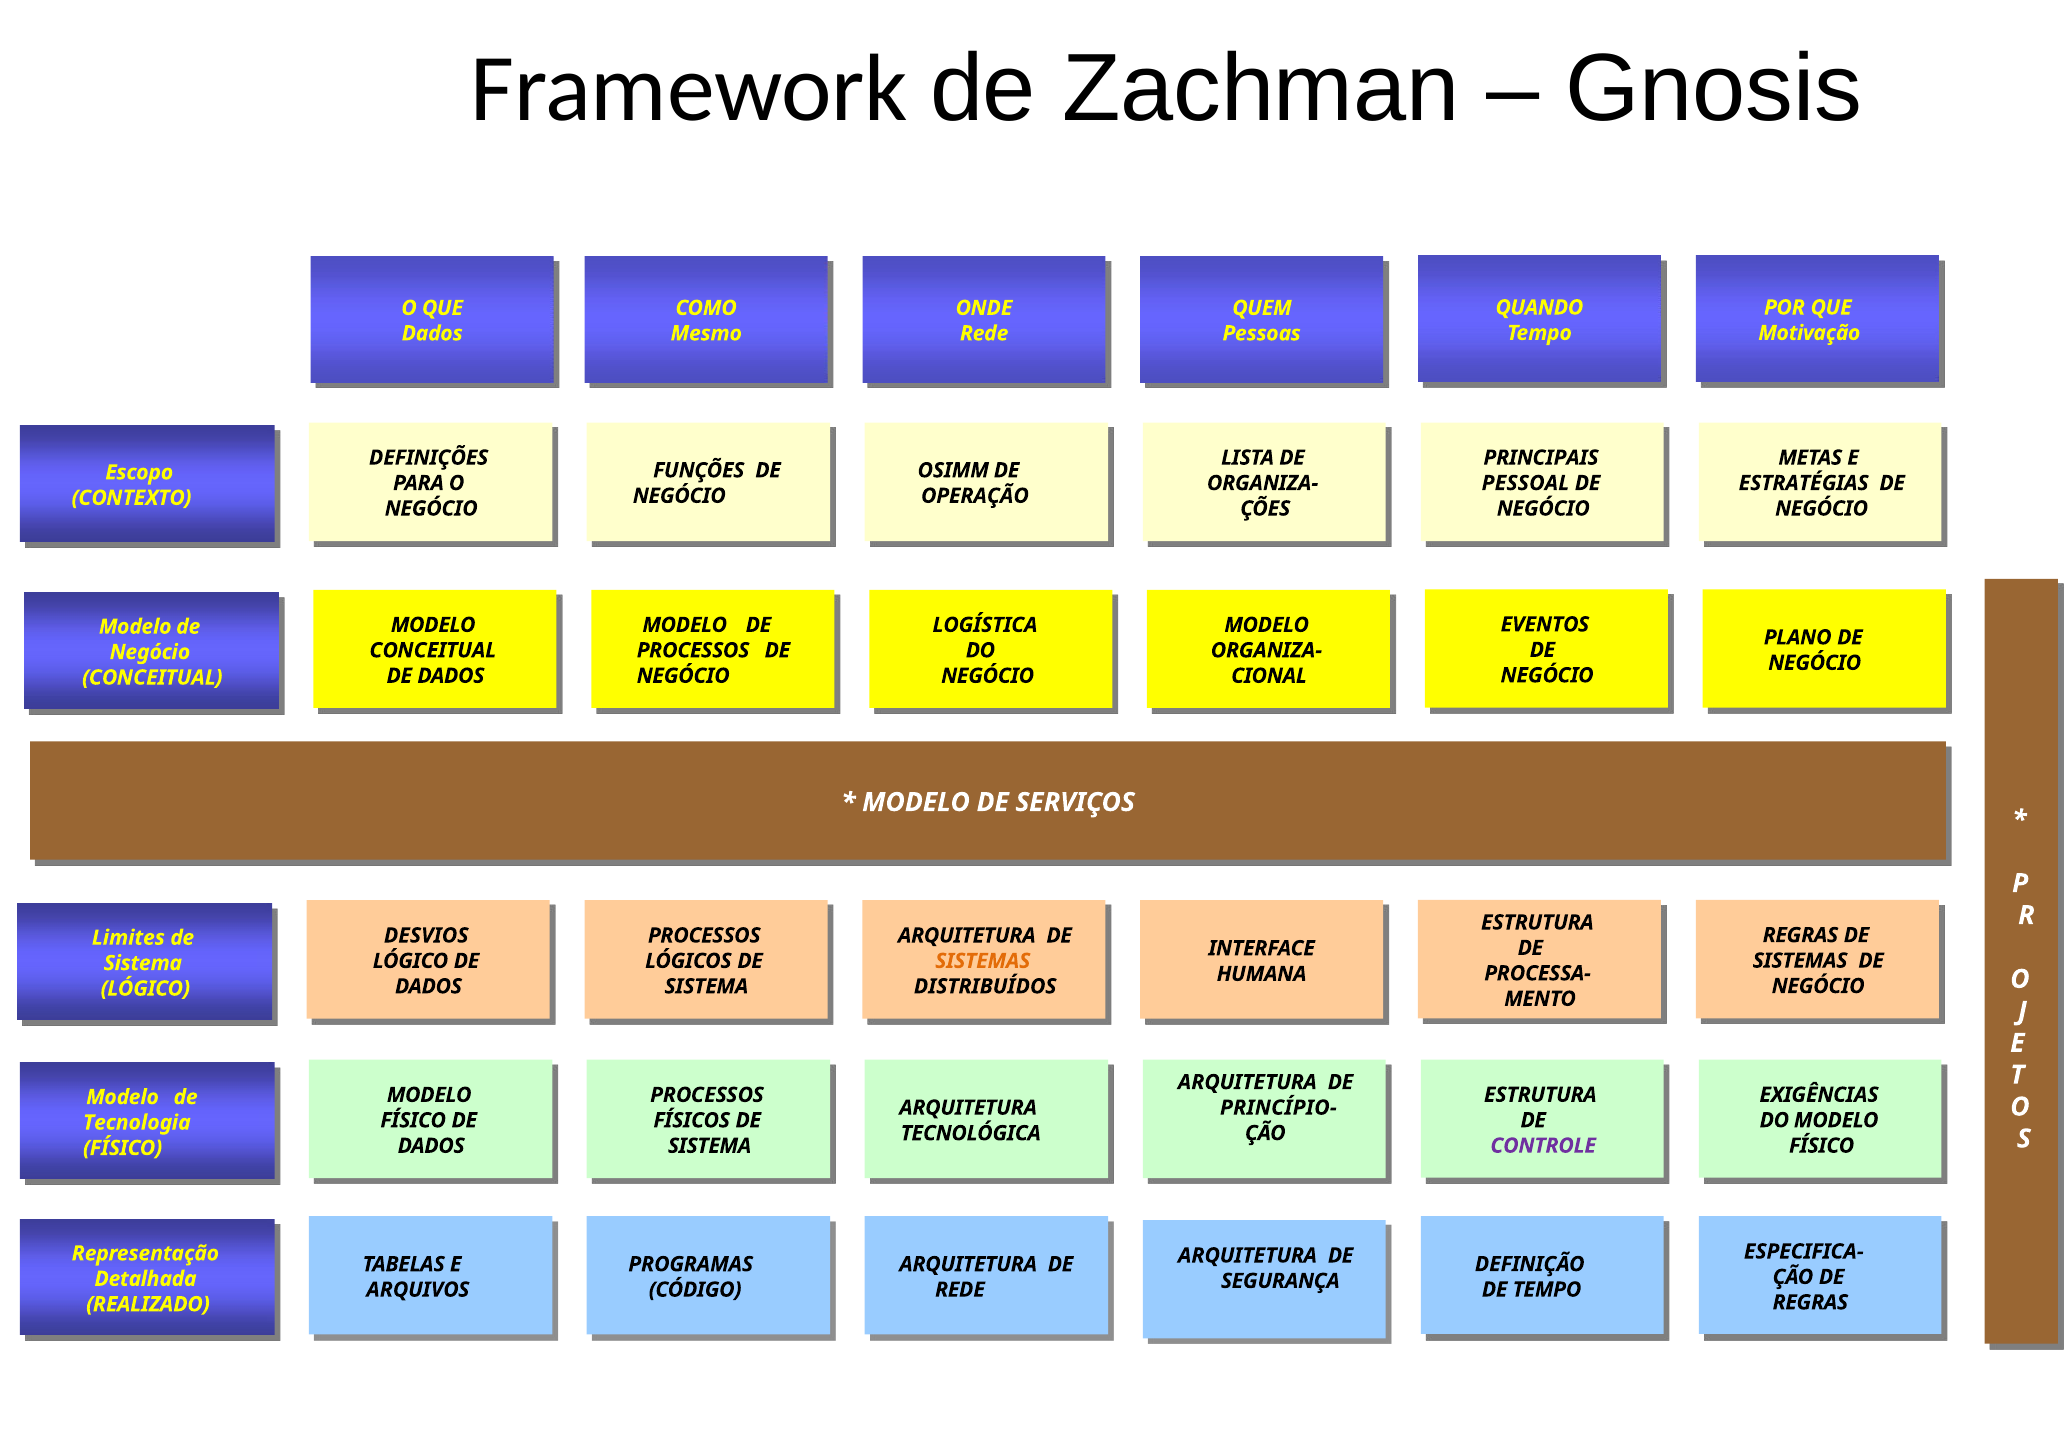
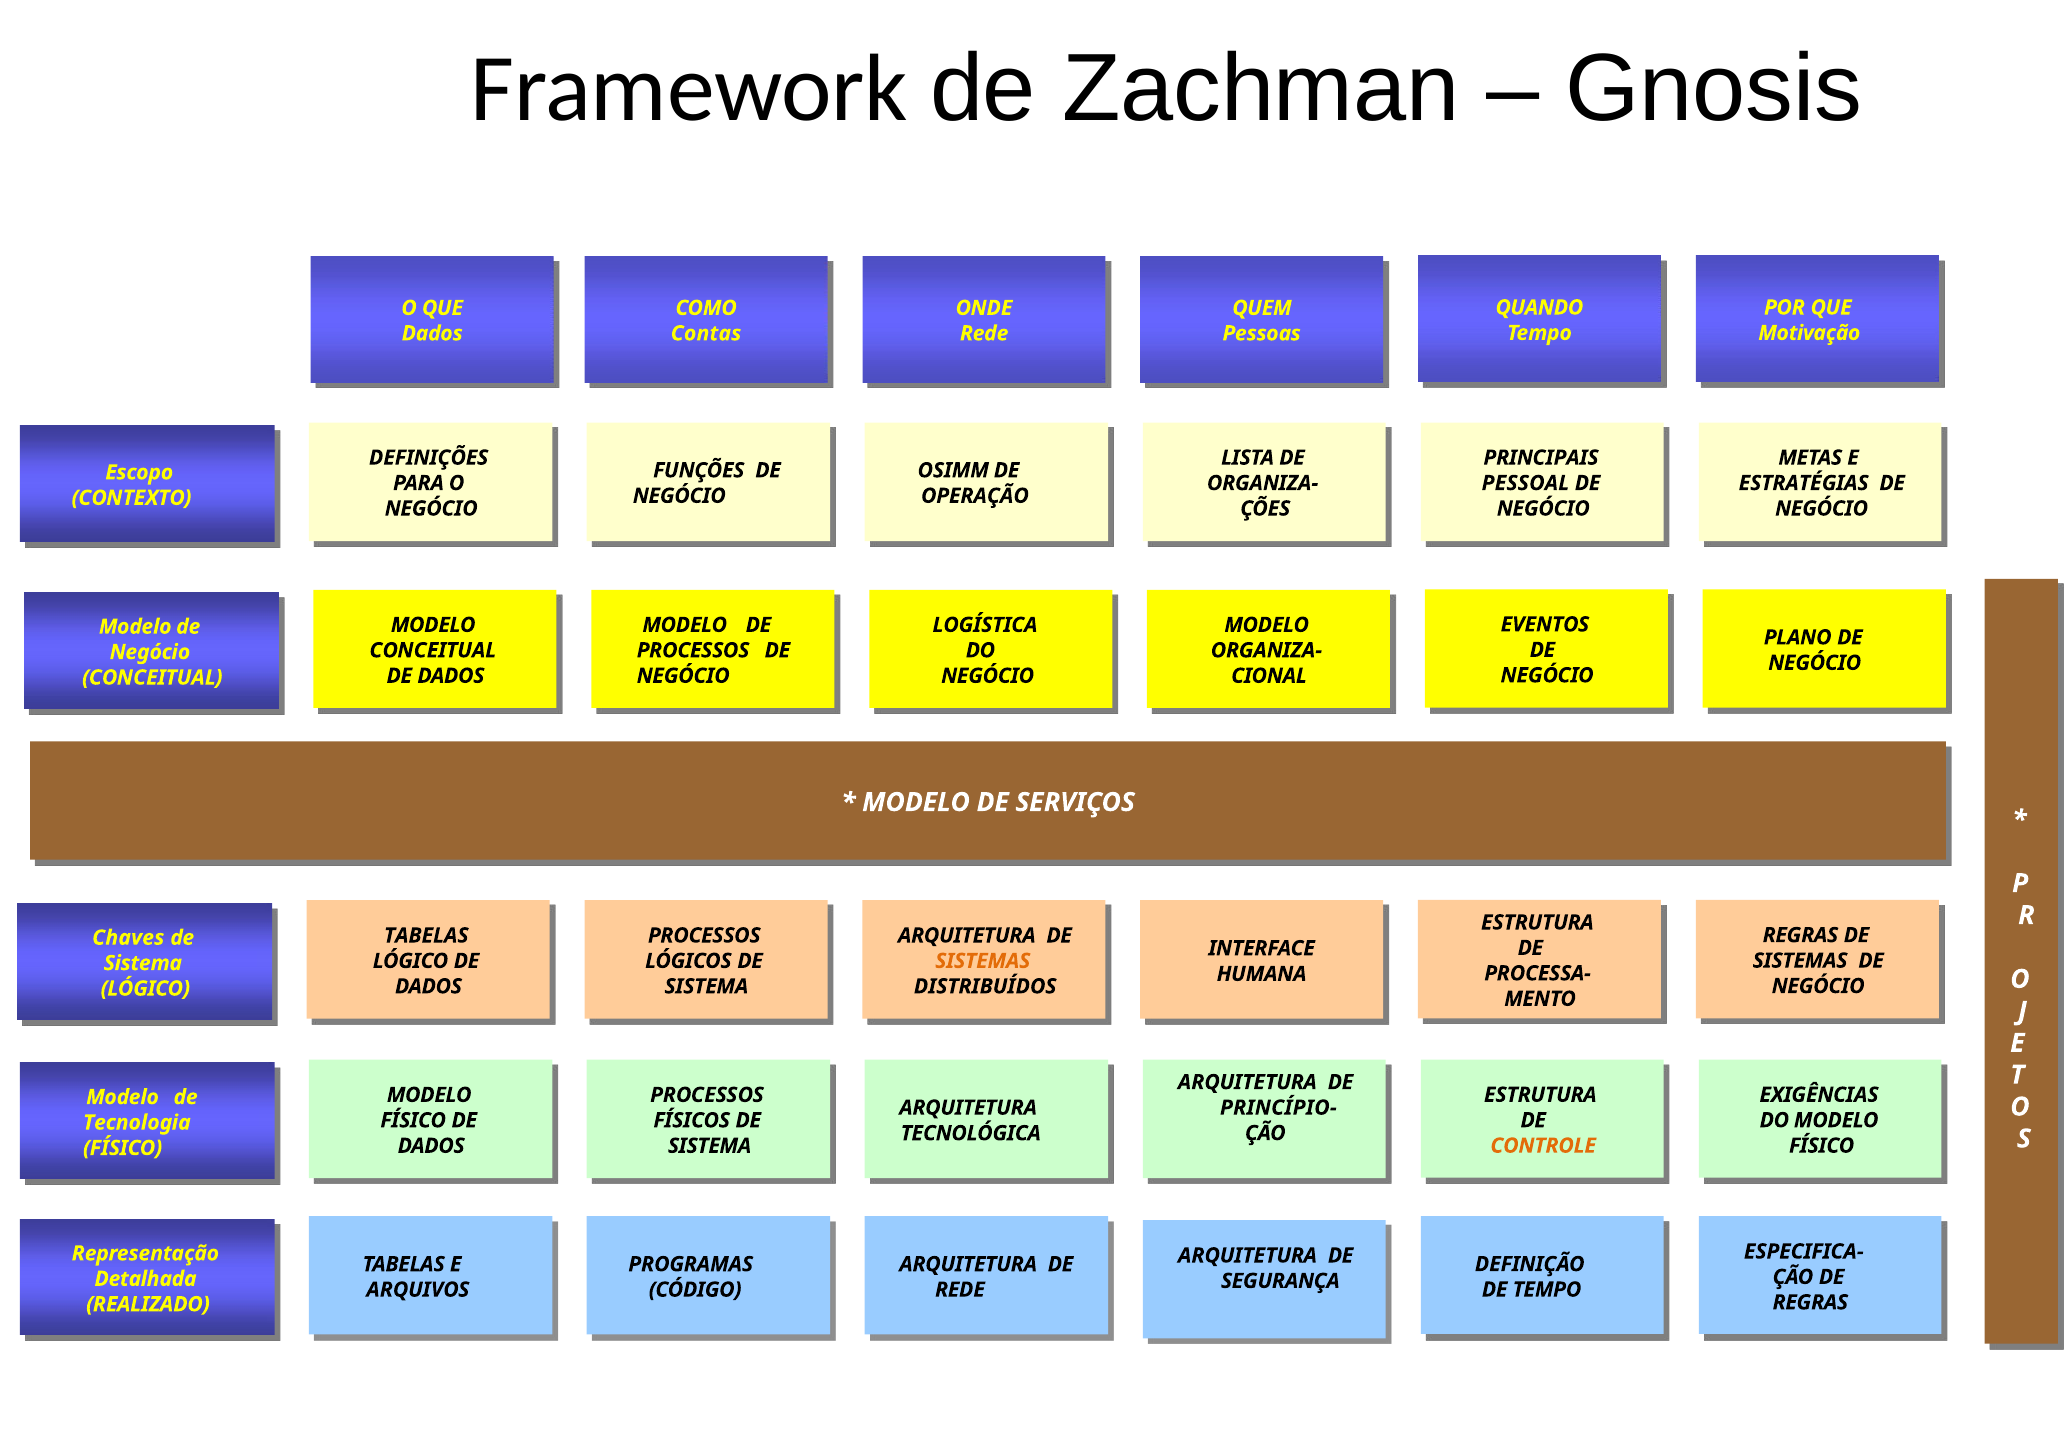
Mesmo: Mesmo -> Contas (706, 333)
DESVIOS: DESVIOS -> TABELAS (426, 935)
Limites: Limites -> Chaves (128, 938)
CONTROLE colour: purple -> orange (1543, 1145)
